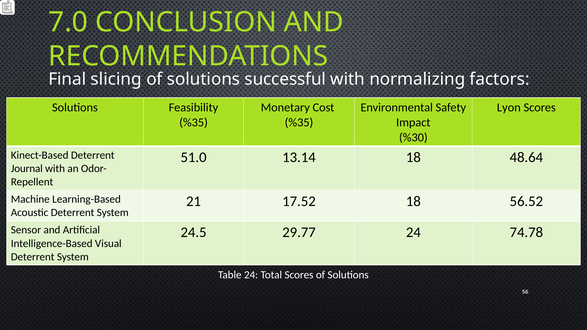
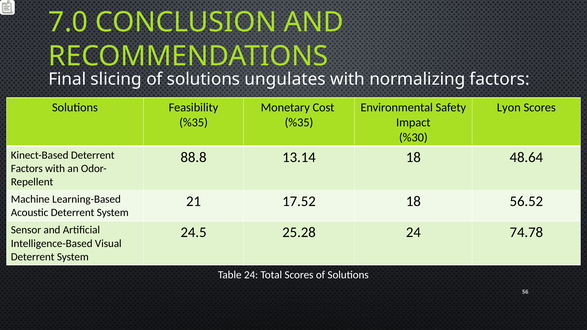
successful: successful -> ungulates (285, 79)
51.0: 51.0 -> 88.8 (194, 157)
Journal: Journal -> Factors (27, 169)
29.77: 29.77 -> 25.28 (299, 232)
